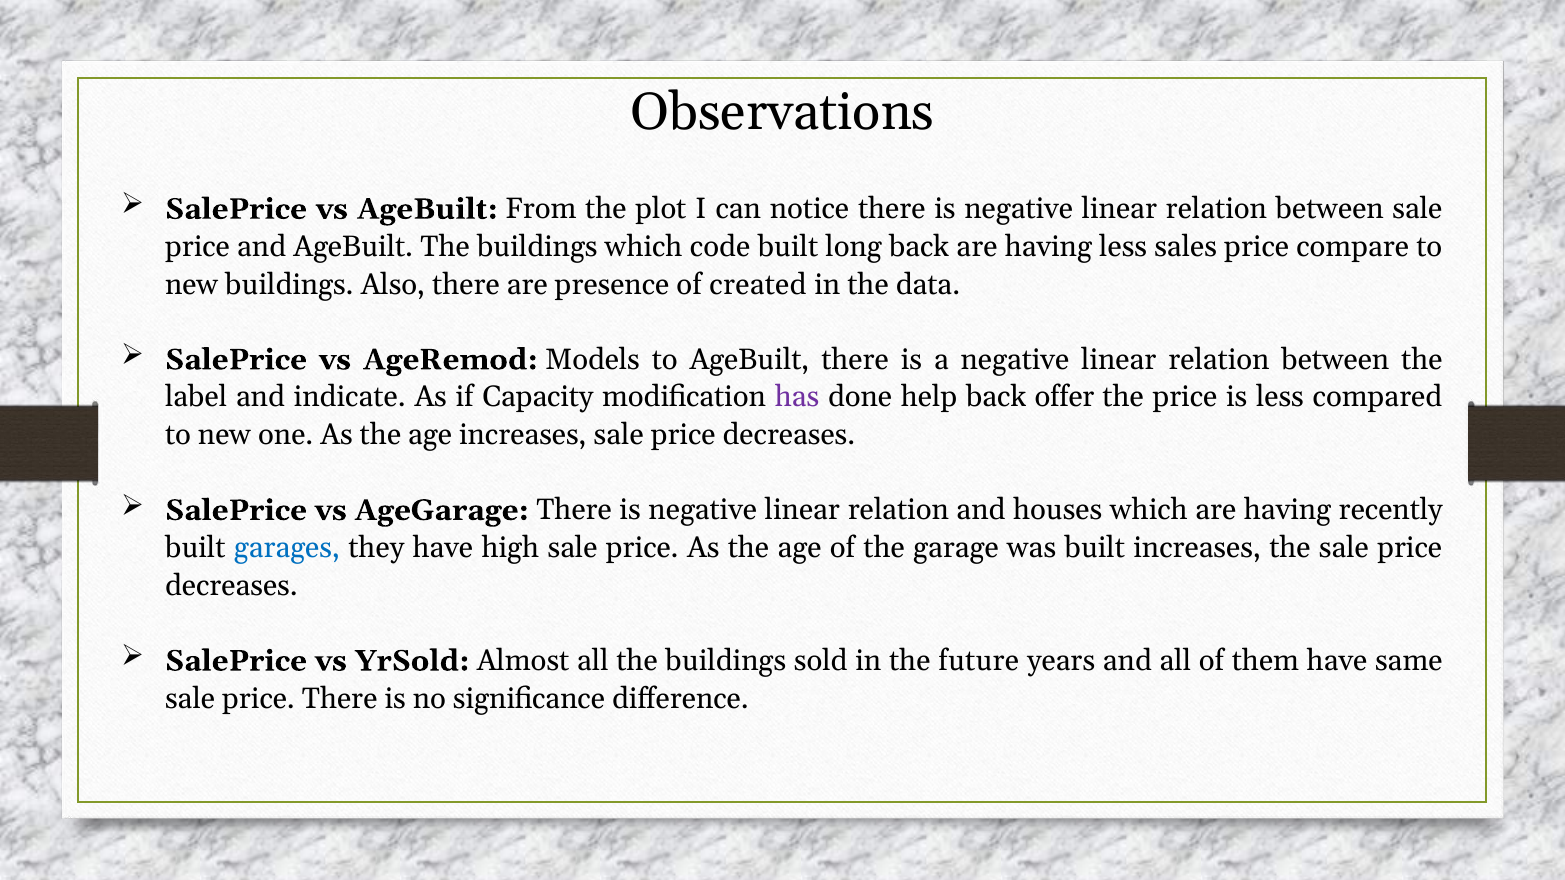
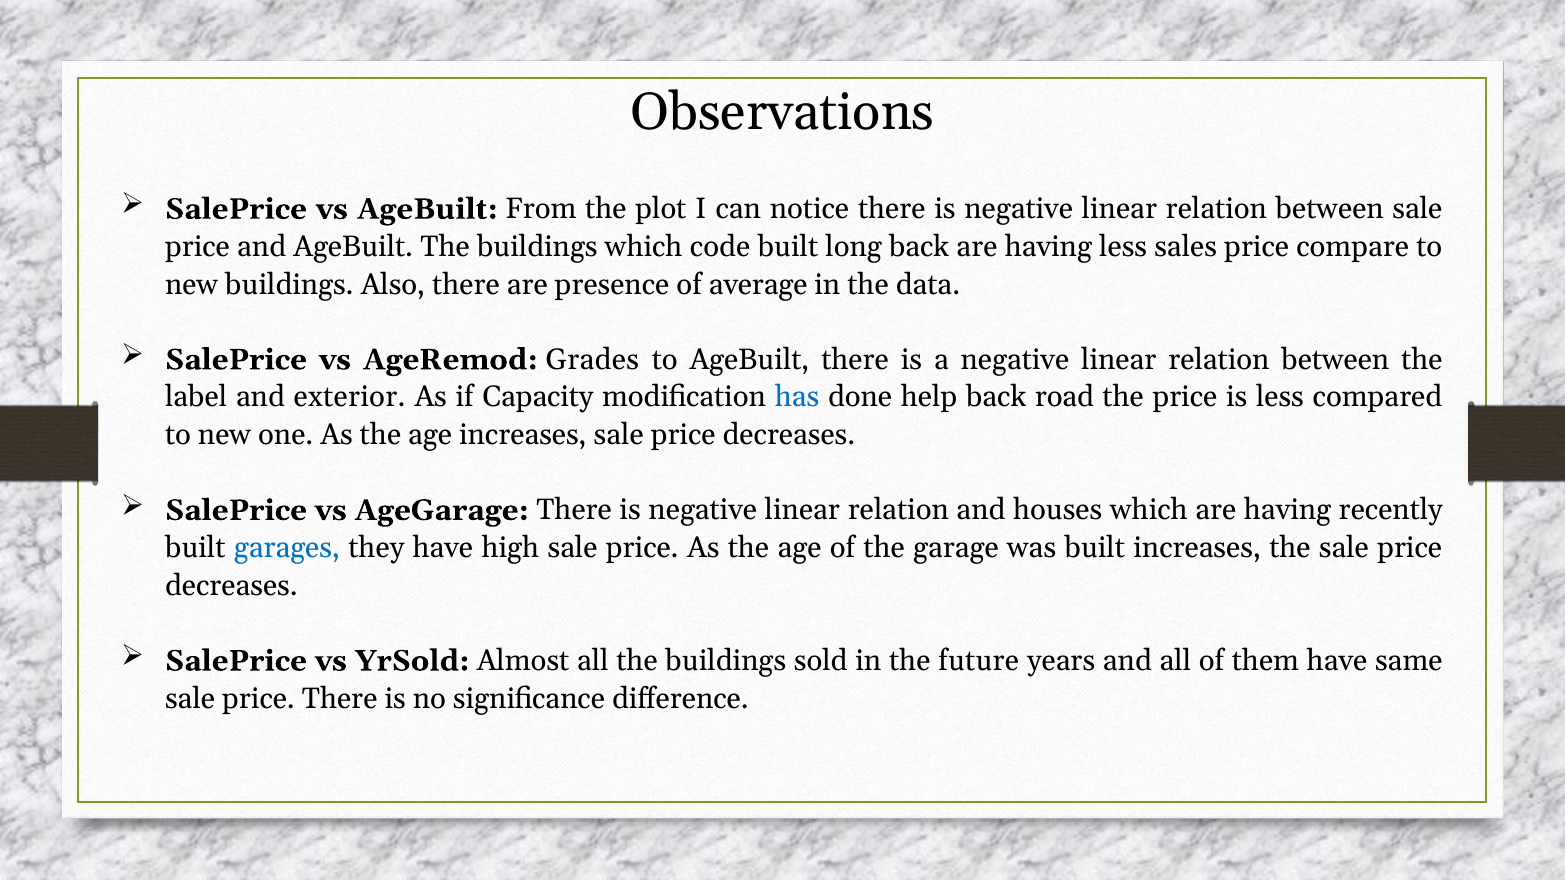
created: created -> average (758, 284)
Models: Models -> Grades (592, 360)
indicate: indicate -> exterior (350, 397)
has colour: purple -> blue (797, 397)
offer: offer -> road (1064, 397)
